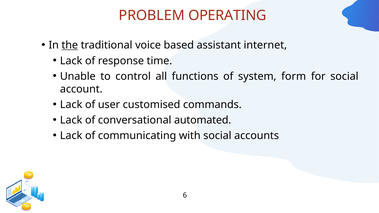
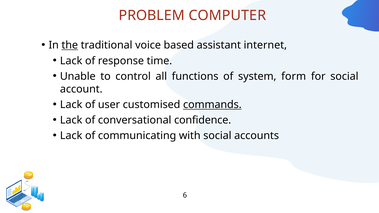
OPERATING: OPERATING -> COMPUTER (227, 15)
commands underline: none -> present (212, 105)
automated: automated -> confidence (203, 120)
